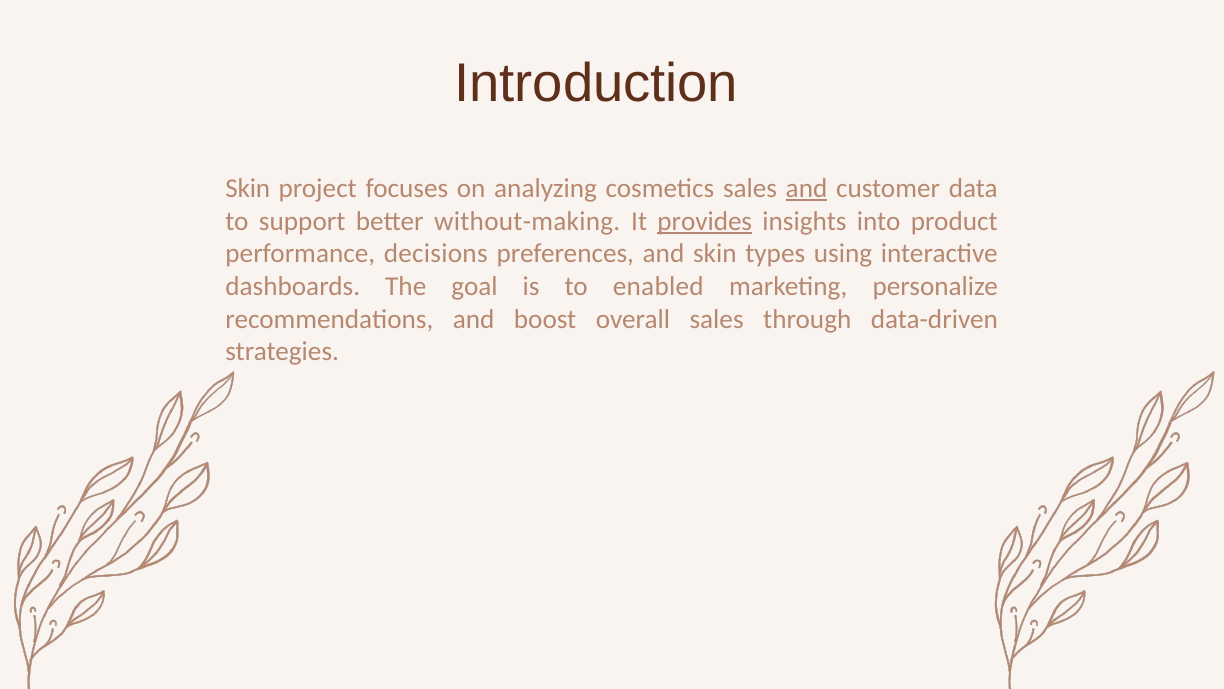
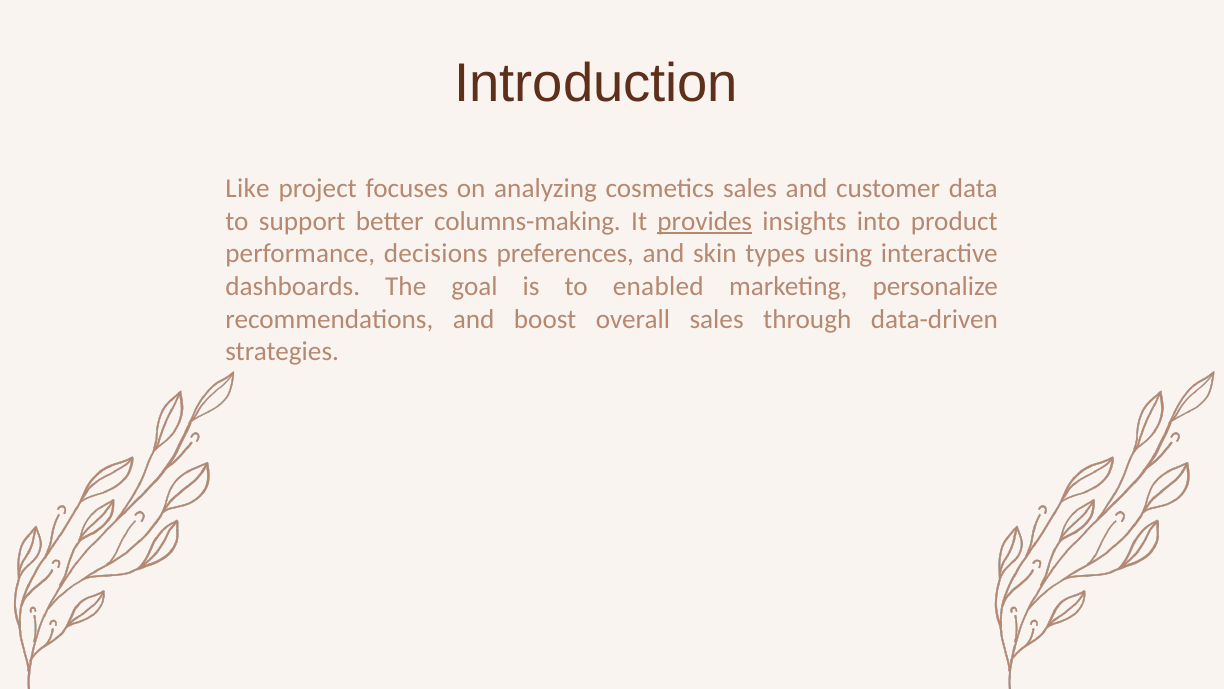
Skin: Skin -> Like (248, 188)
and underline: present -> none (807, 188)
without-making: without-making -> columns-making (527, 221)
